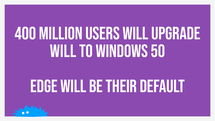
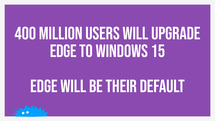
WILL: WILL -> EDGE (63, 51)
50: 50 -> 15 (158, 51)
